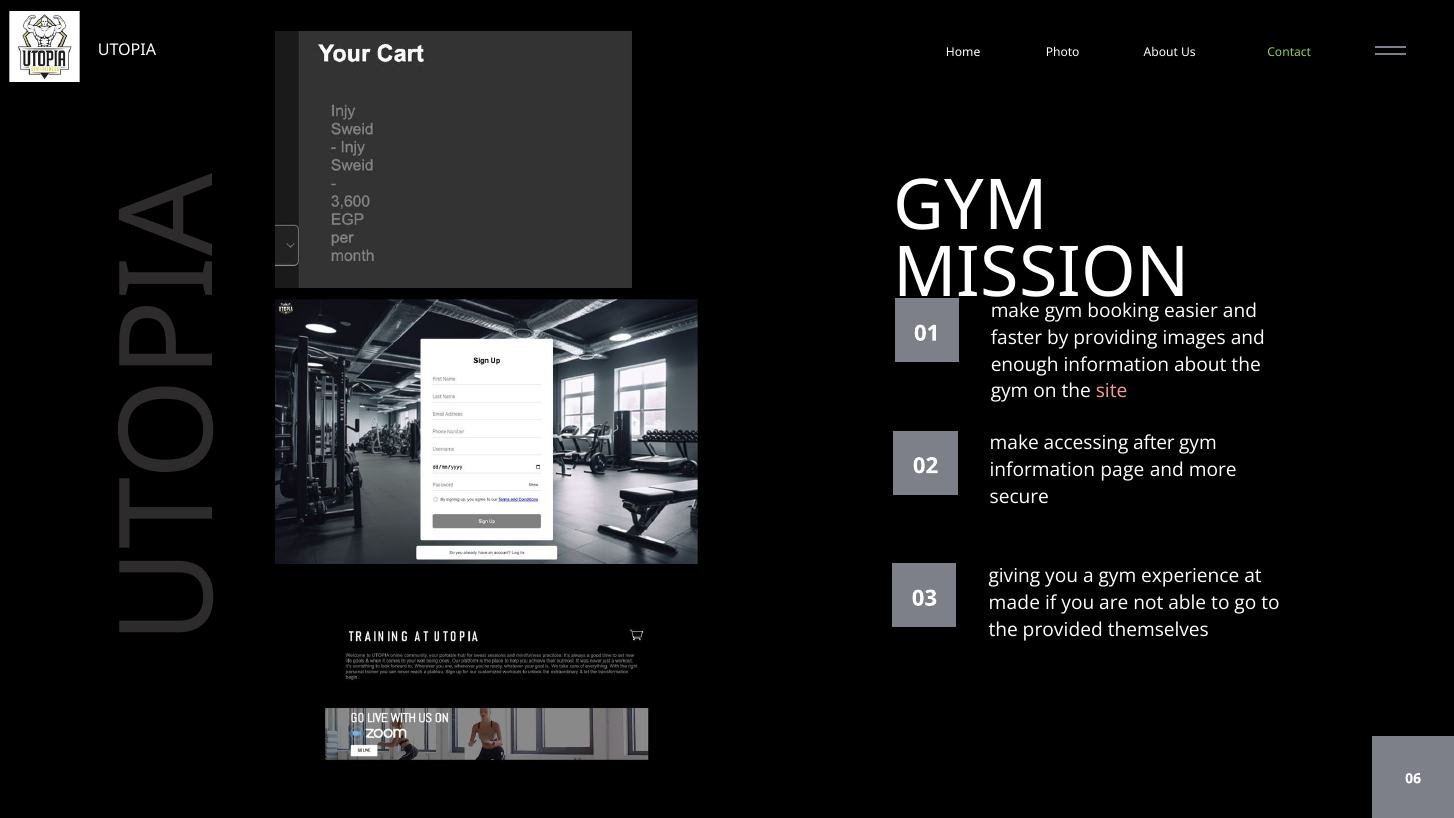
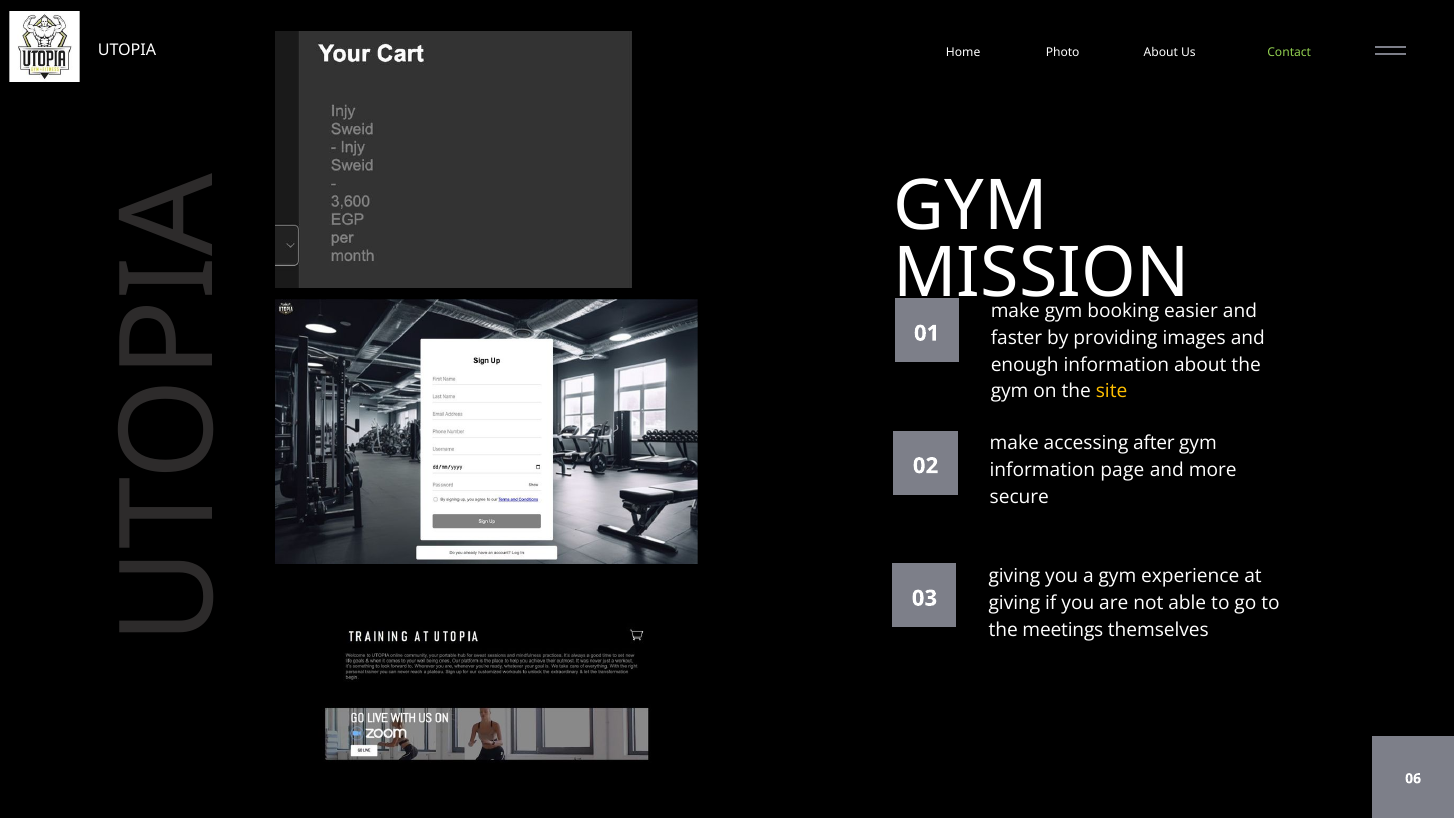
site colour: pink -> yellow (1112, 391)
made: made -> giving (1014, 603)
provided: provided -> meetings (1063, 630)
